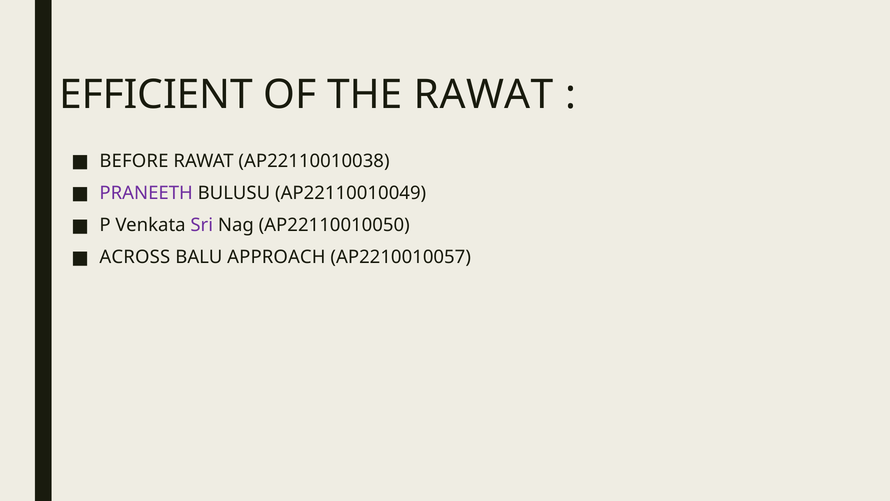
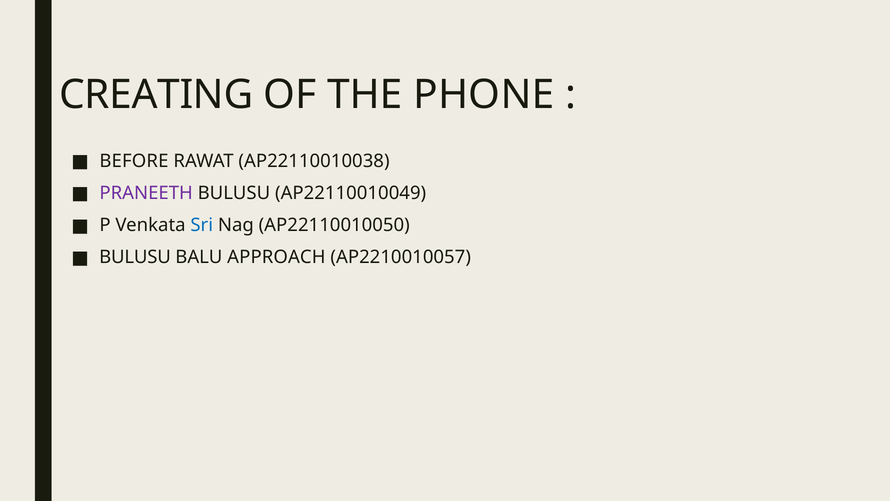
EFFICIENT: EFFICIENT -> CREATING (156, 95)
THE RAWAT: RAWAT -> PHONE (484, 95)
Sri colour: purple -> blue (202, 225)
ACROSS: ACROSS -> BULUSU (135, 257)
